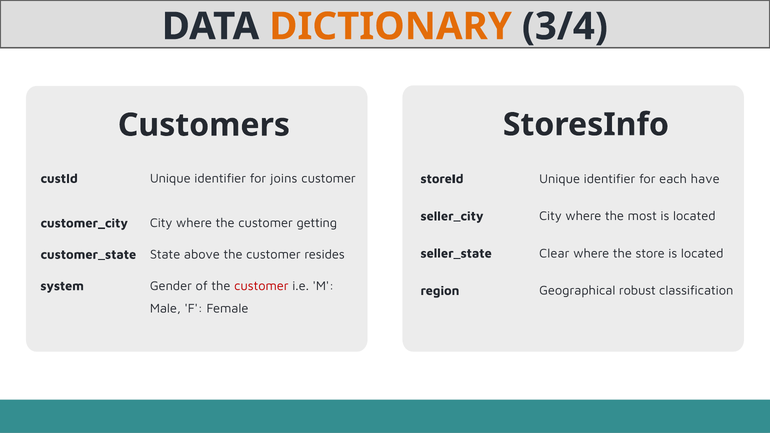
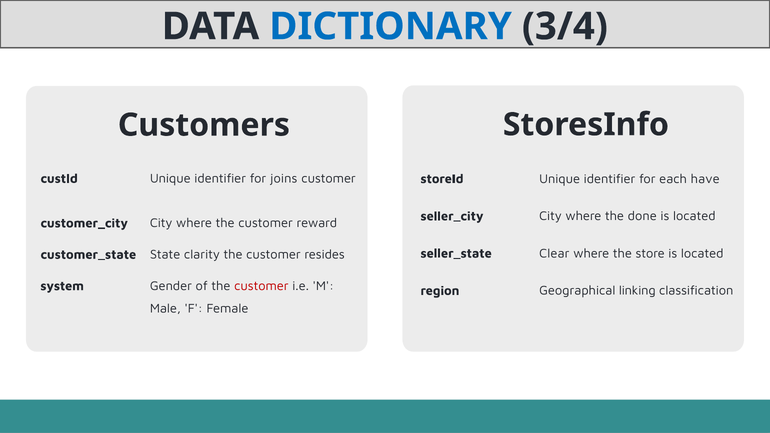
DICTIONARY colour: orange -> blue (391, 27)
most: most -> done (642, 216)
getting: getting -> reward (317, 223)
above: above -> clarity (202, 255)
robust: robust -> linking (637, 291)
